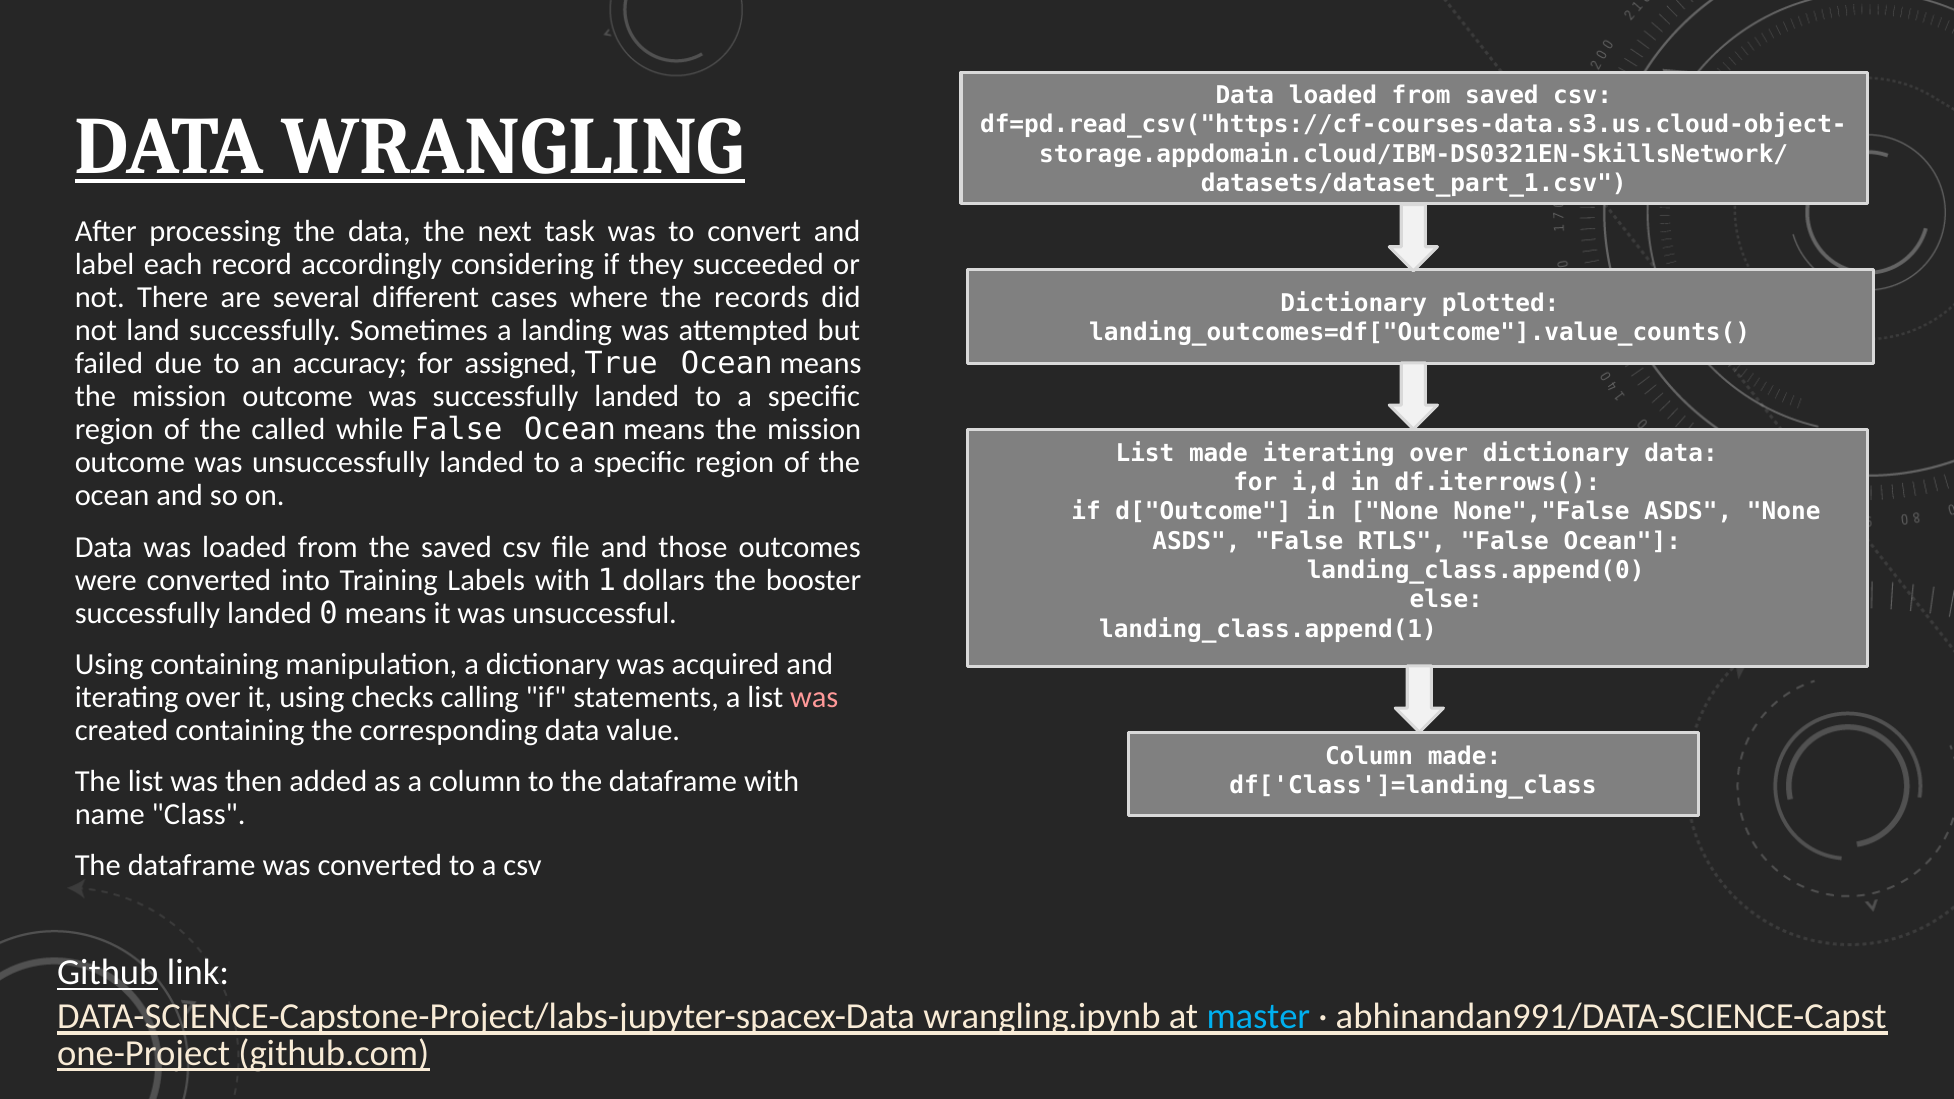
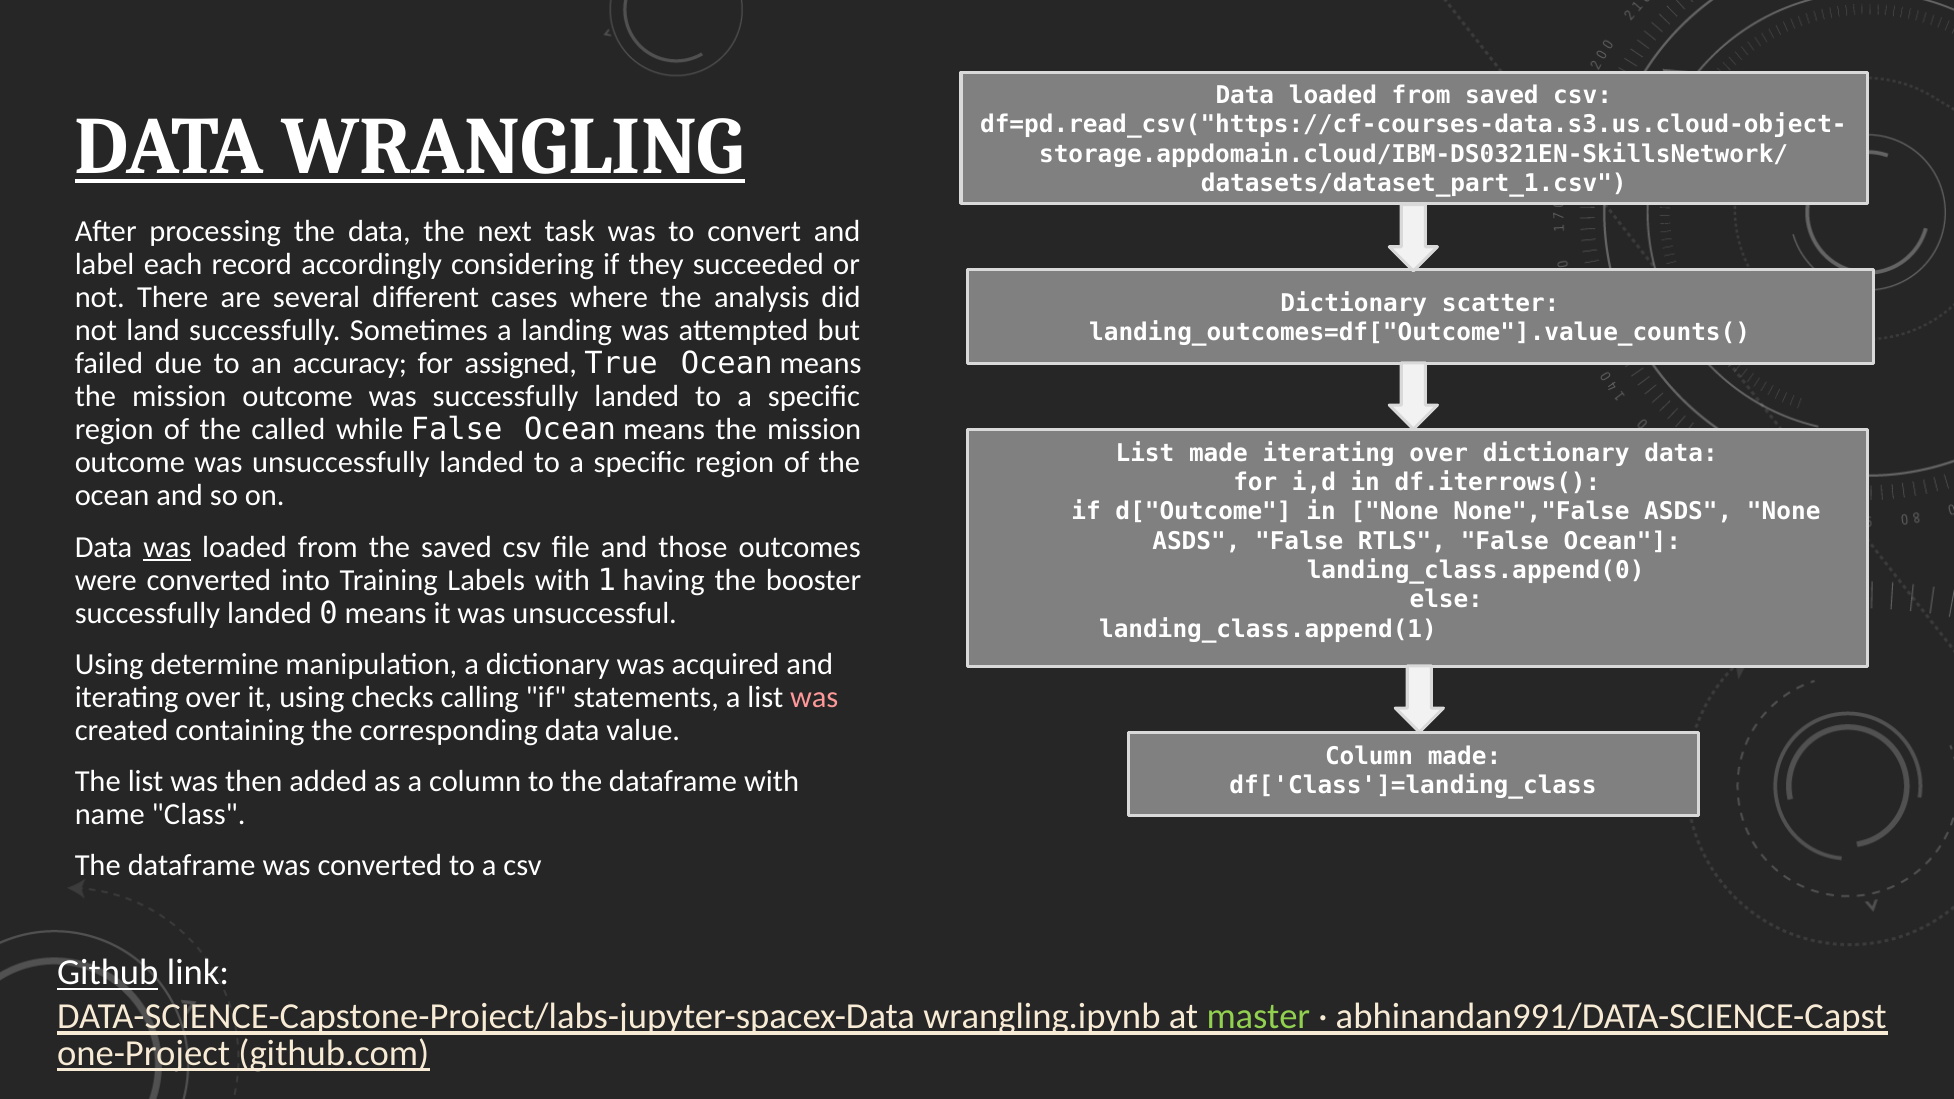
records: records -> analysis (762, 298)
plotted: plotted -> scatter (1501, 304)
was underline: none -> present (167, 547)
dollars: dollars -> having (664, 580)
Using containing: containing -> determine (215, 664)
master colour: light blue -> light green (1258, 1017)
